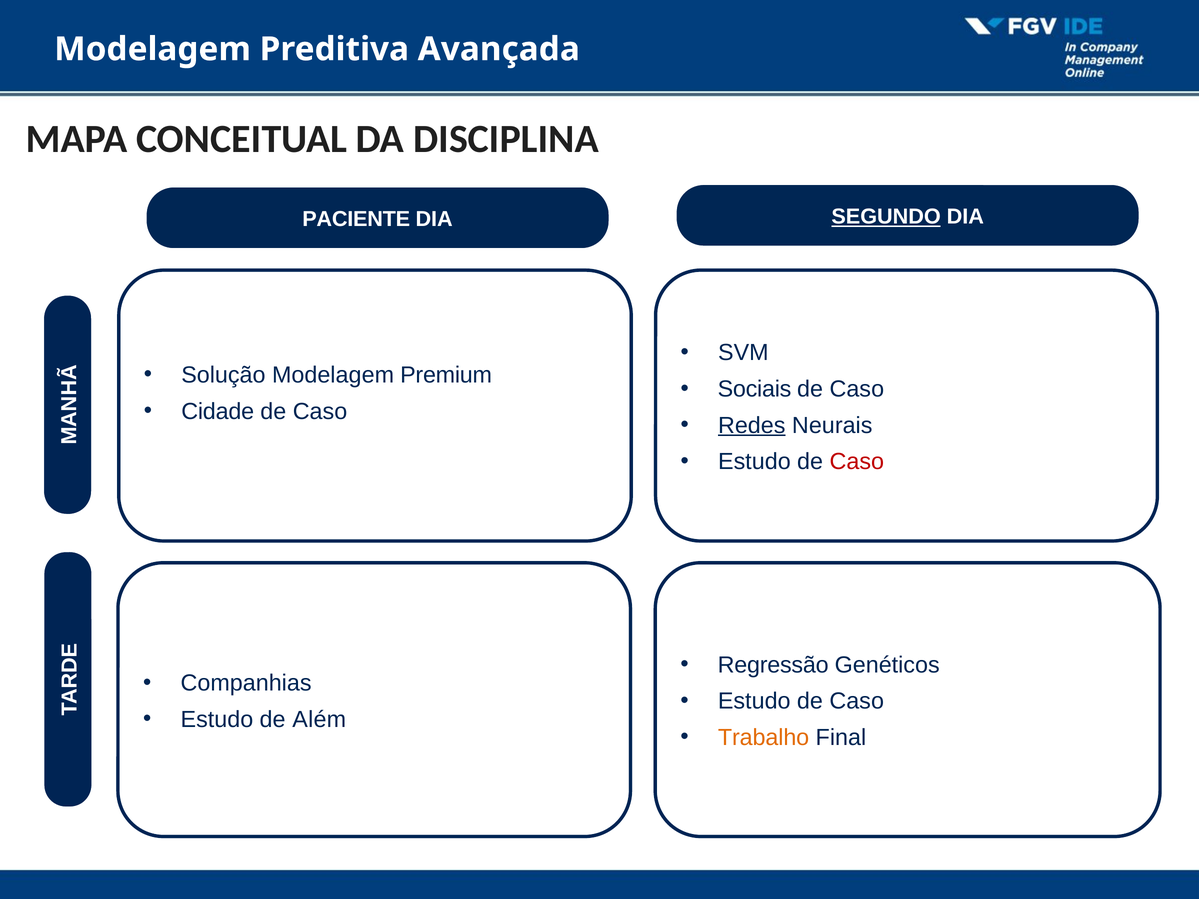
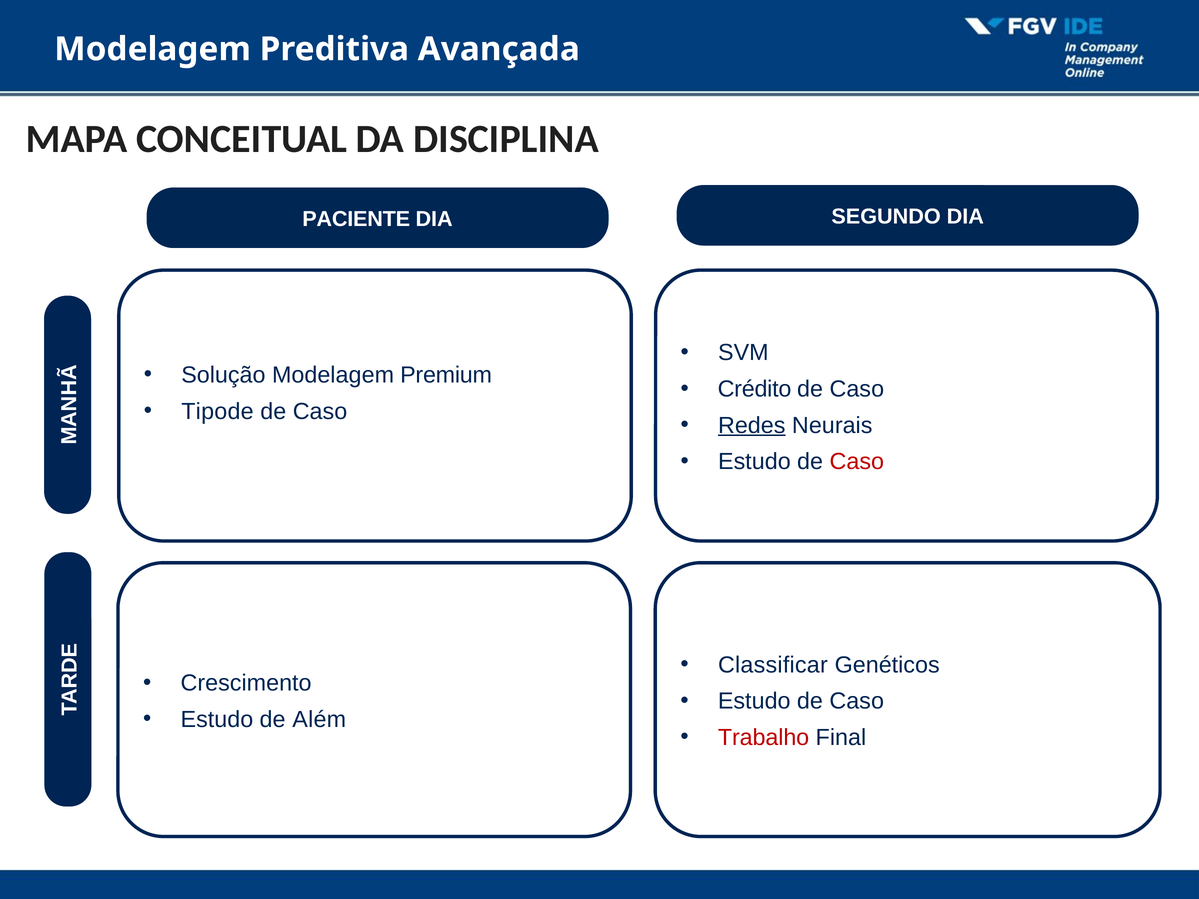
SEGUNDO underline: present -> none (886, 217)
Sociais: Sociais -> Crédito (755, 389)
Cidade: Cidade -> Tipode (217, 411)
Regressão: Regressão -> Classificar (773, 665)
Companhias: Companhias -> Crescimento (246, 683)
Trabalho colour: orange -> red (764, 738)
